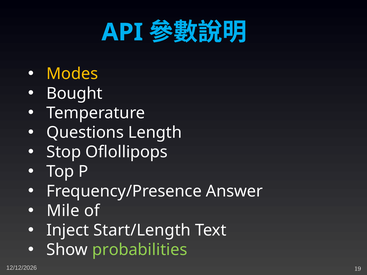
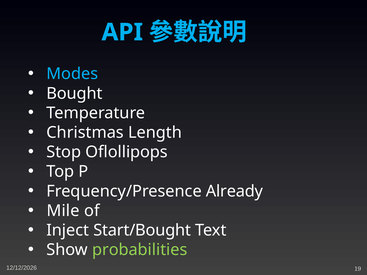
Modes colour: yellow -> light blue (72, 74)
Questions: Questions -> Christmas (85, 133)
Answer: Answer -> Already (234, 191)
Start/Length: Start/Length -> Start/Bought (142, 231)
